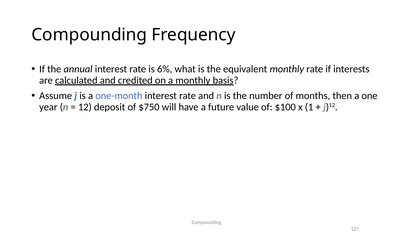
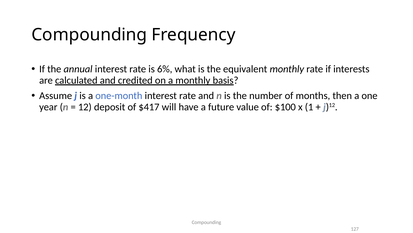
$750: $750 -> $417 (149, 107)
